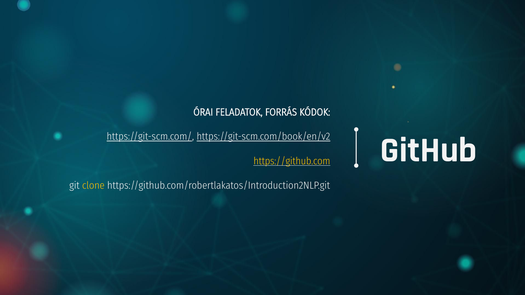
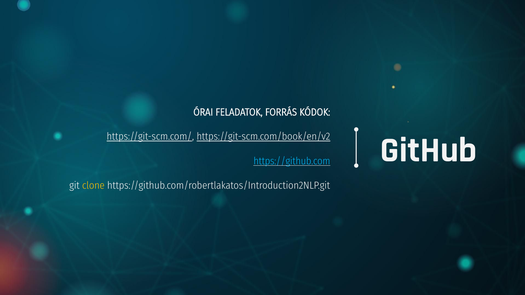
https://github.com colour: yellow -> light blue (292, 161)
